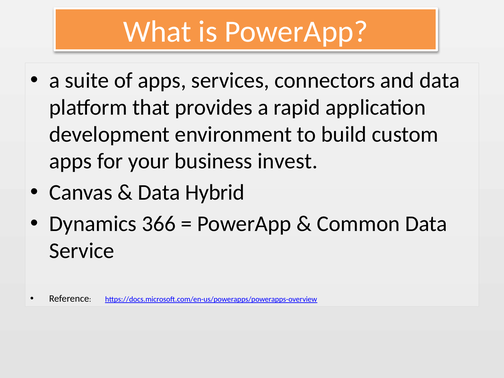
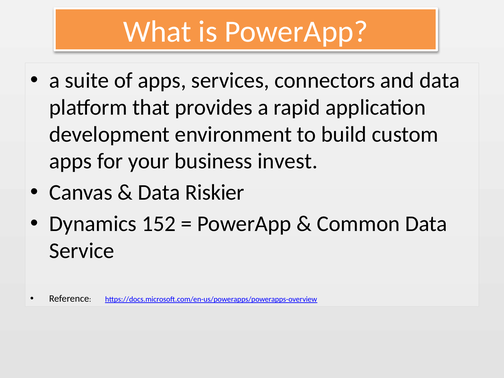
Hybrid: Hybrid -> Riskier (215, 193)
366: 366 -> 152 (159, 224)
